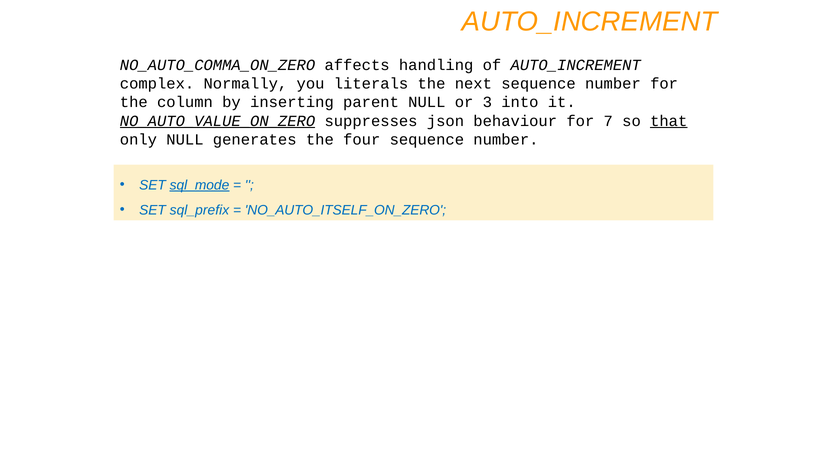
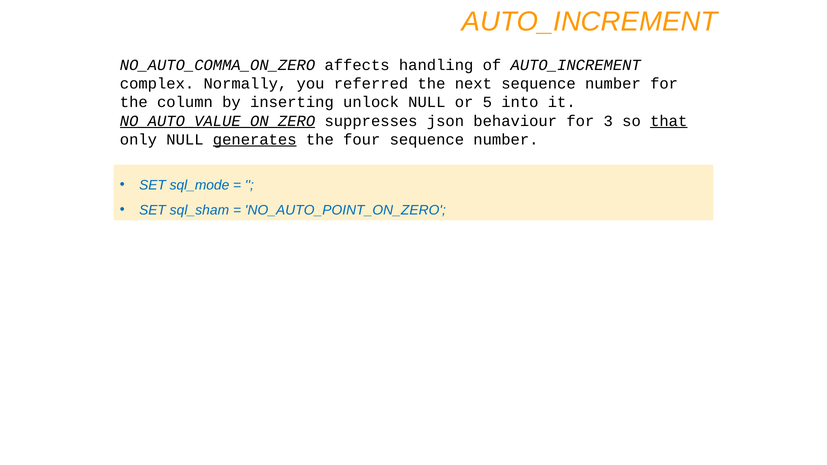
literals: literals -> referred (371, 84)
parent: parent -> unlock (371, 102)
3: 3 -> 5 (487, 102)
7: 7 -> 3 (608, 121)
generates underline: none -> present (255, 140)
sql_mode underline: present -> none (199, 185)
sql_prefix: sql_prefix -> sql_sham (199, 210)
NO_AUTO_ITSELF_ON_ZERO: NO_AUTO_ITSELF_ON_ZERO -> NO_AUTO_POINT_ON_ZERO (345, 210)
